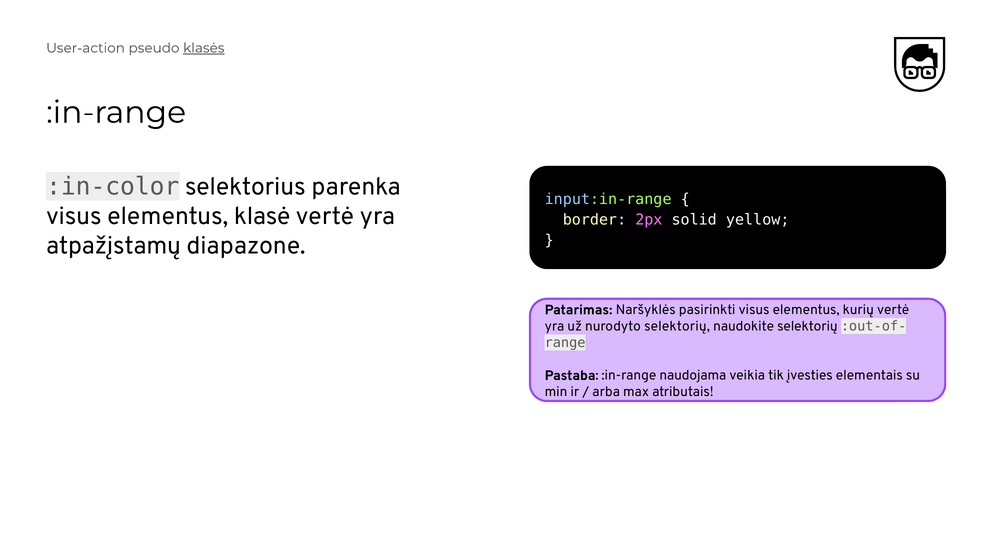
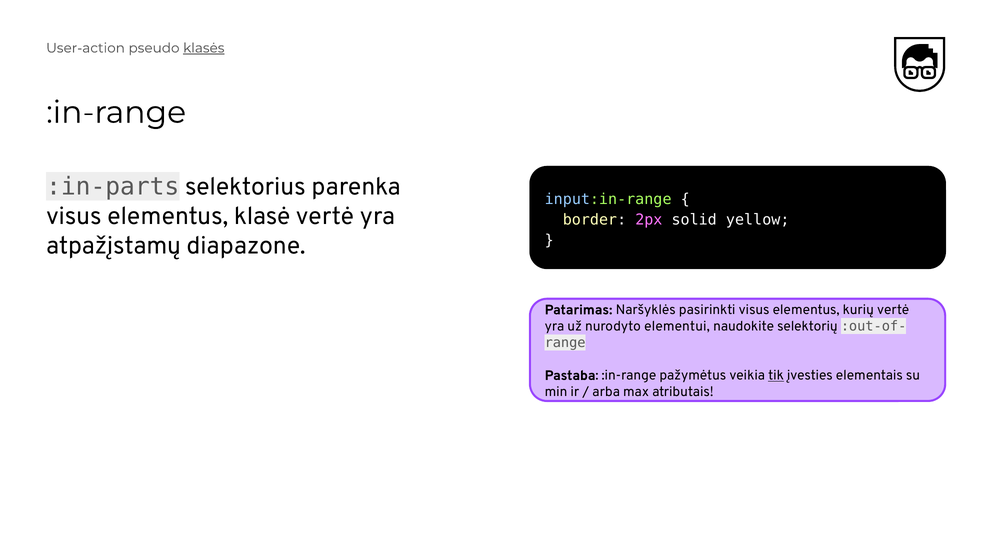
:in-color: :in-color -> :in-parts (113, 187)
nurodyto selektorių: selektorių -> elementui (677, 326)
naudojama: naudojama -> pažymėtus (693, 376)
tik underline: none -> present (776, 376)
